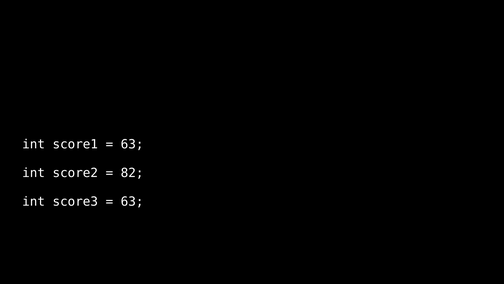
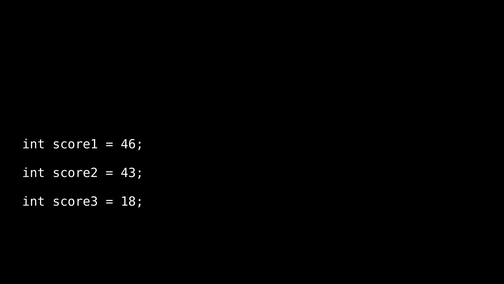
63: 63 -> 46 (132, 144)
82: 82 -> 43 (132, 173)
63: 63 -> 18 (132, 201)
